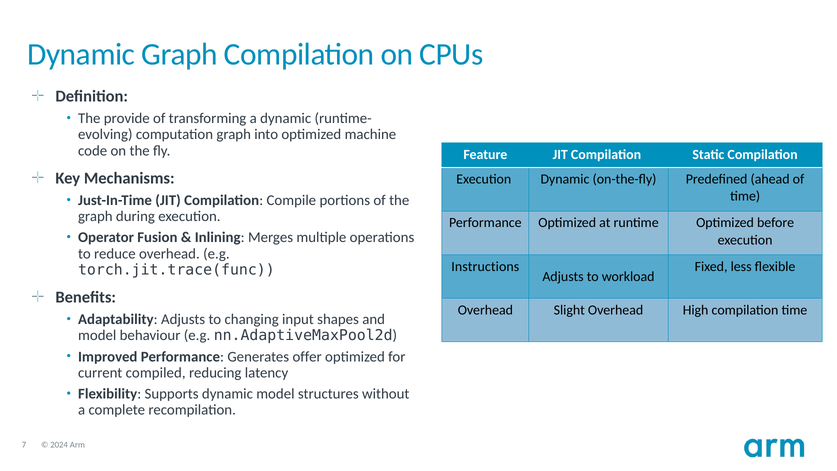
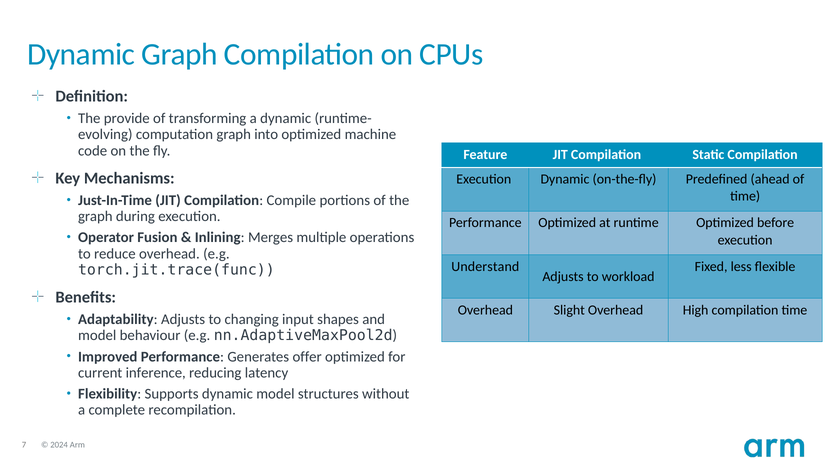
Instructions: Instructions -> Understand (485, 266)
compiled: compiled -> inference (156, 373)
